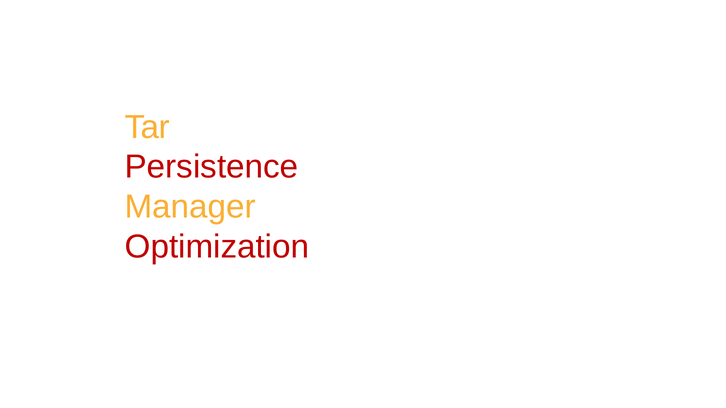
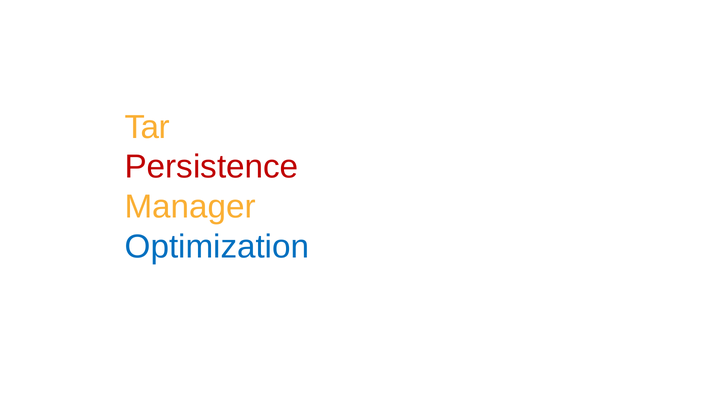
Optimization colour: red -> blue (217, 247)
